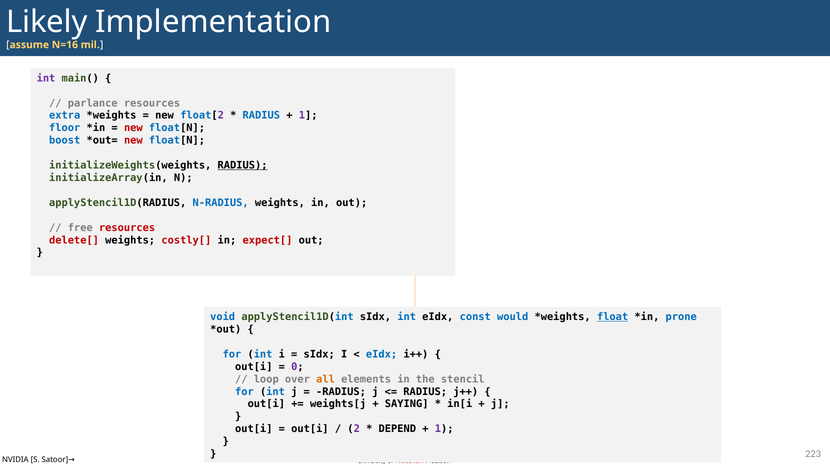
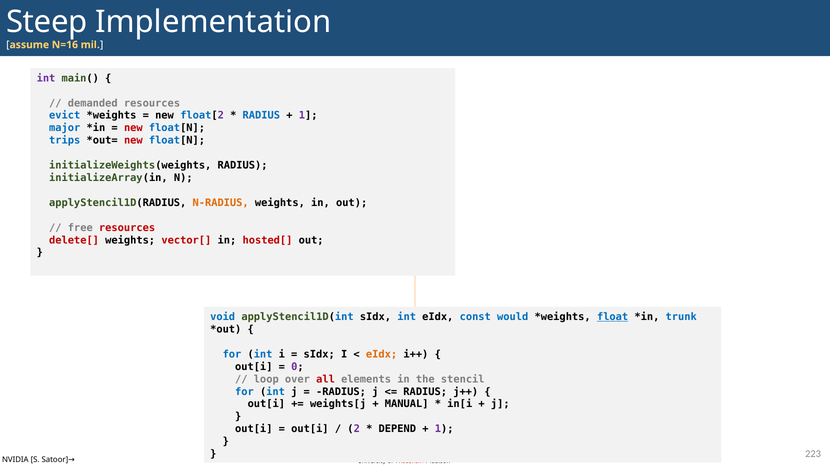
Likely: Likely -> Steep (47, 22)
parlance: parlance -> demanded (93, 103)
extra: extra -> evict (65, 116)
floor: floor -> major (65, 128)
boost: boost -> trips (65, 140)
RADIUS underline: present -> none (243, 165)
N-RADIUS colour: blue -> orange (221, 203)
costly[: costly[ -> vector[ (186, 240)
expect[: expect[ -> hosted[ (268, 240)
prone: prone -> trunk (681, 317)
eIdx colour: blue -> orange (382, 354)
all colour: orange -> red (326, 379)
SAYING: SAYING -> MANUAL (407, 404)
